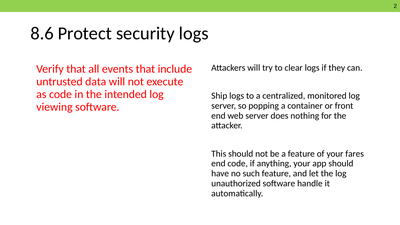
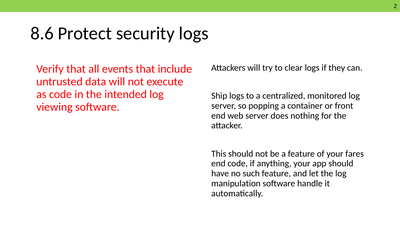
unauthorized: unauthorized -> manipulation (236, 183)
